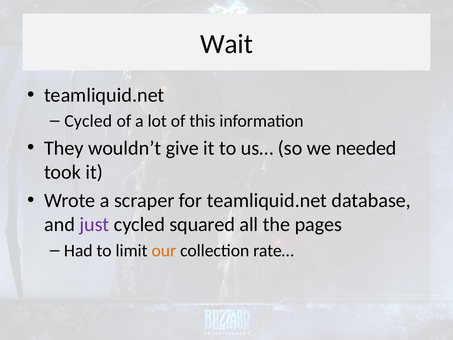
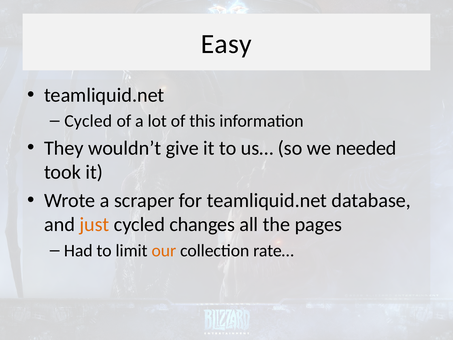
Wait: Wait -> Easy (226, 44)
just colour: purple -> orange (94, 224)
squared: squared -> changes (202, 224)
